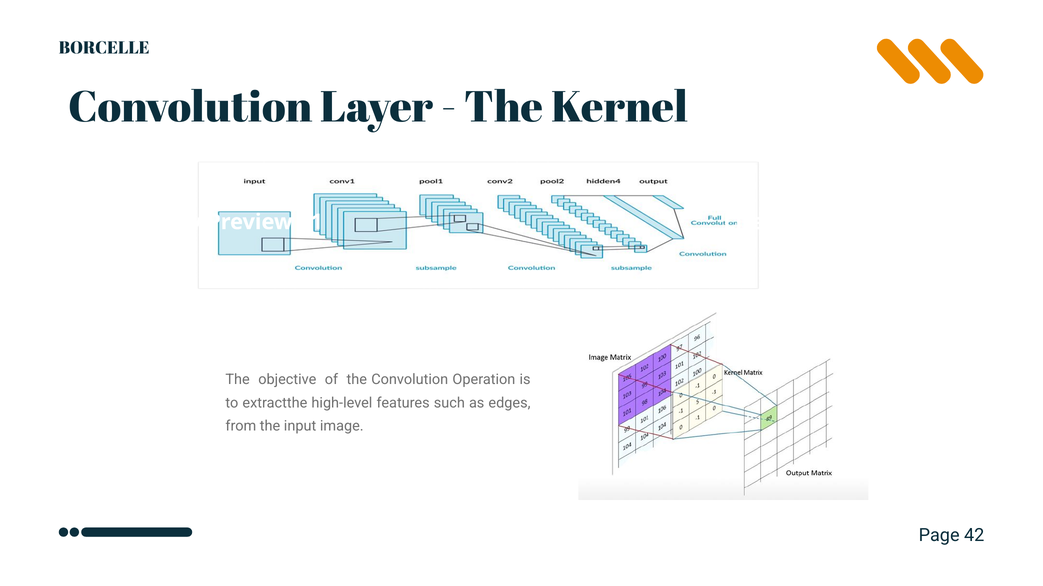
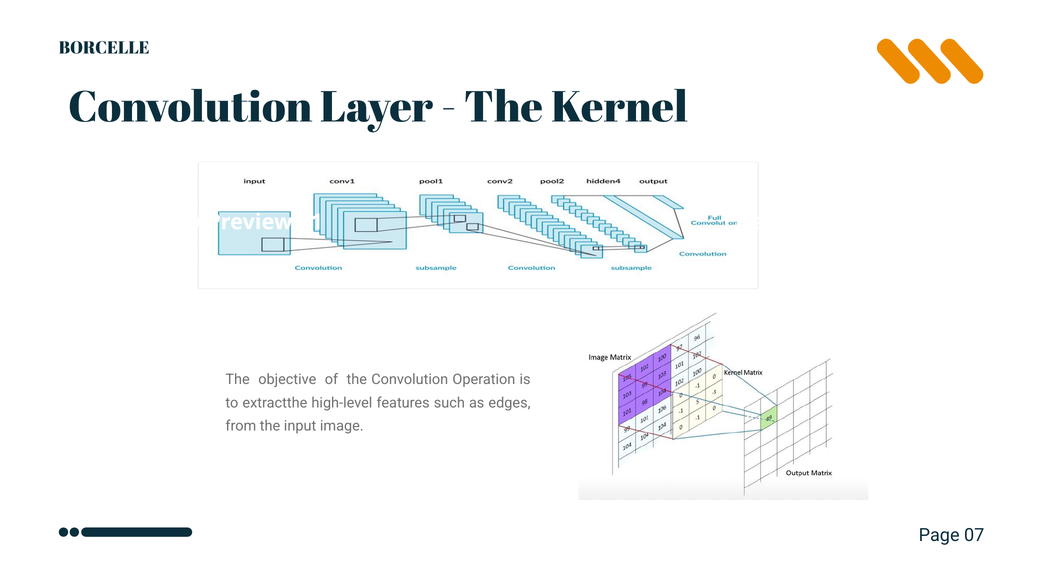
42: 42 -> 07 (974, 536)
